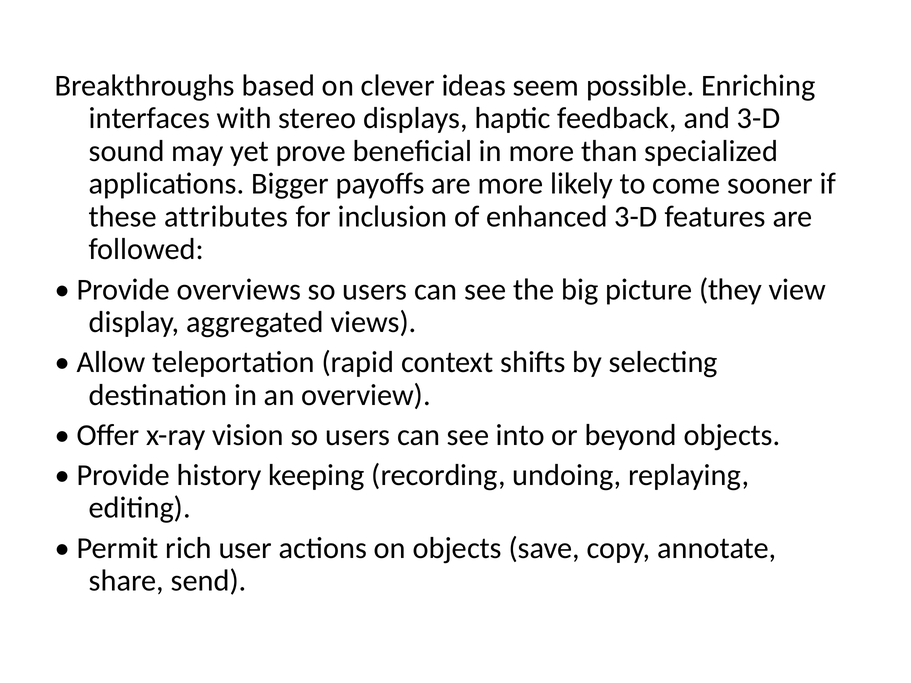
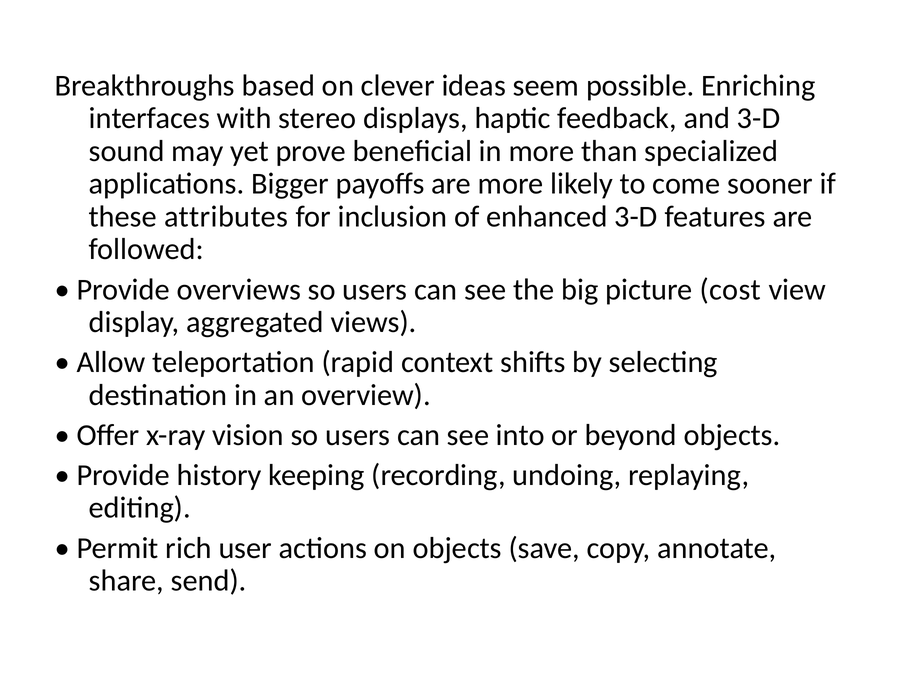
they: they -> cost (730, 290)
